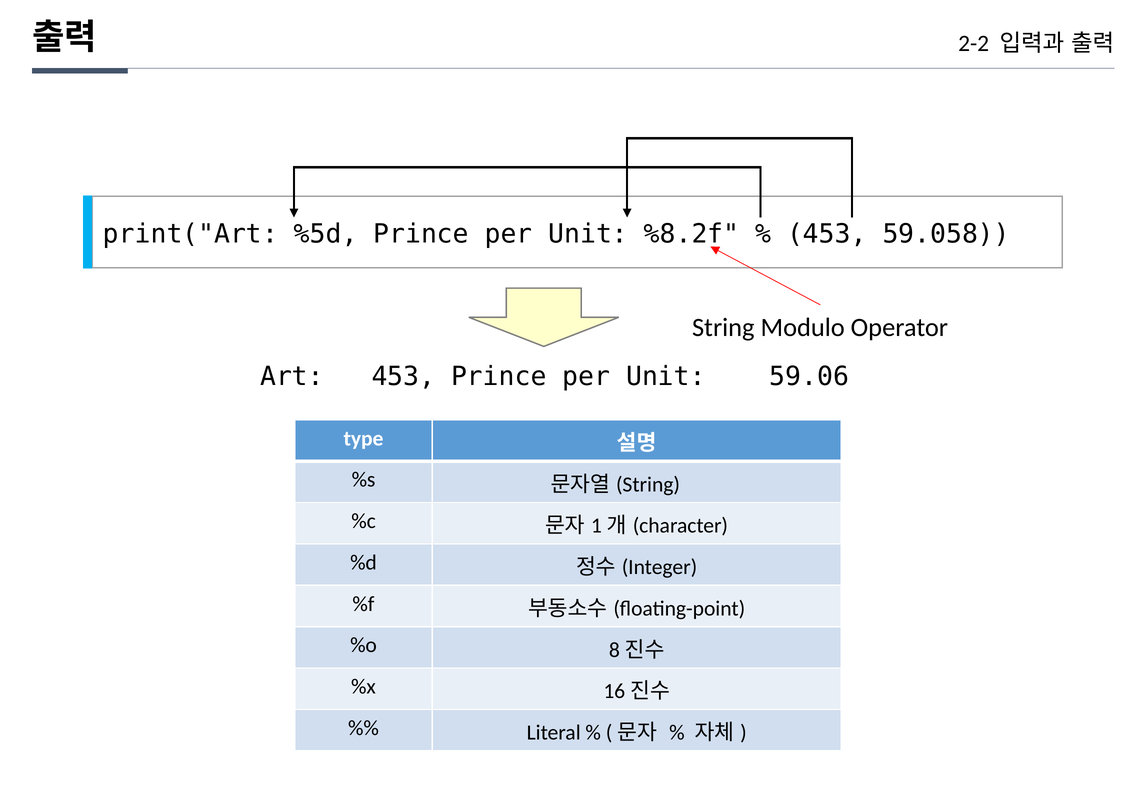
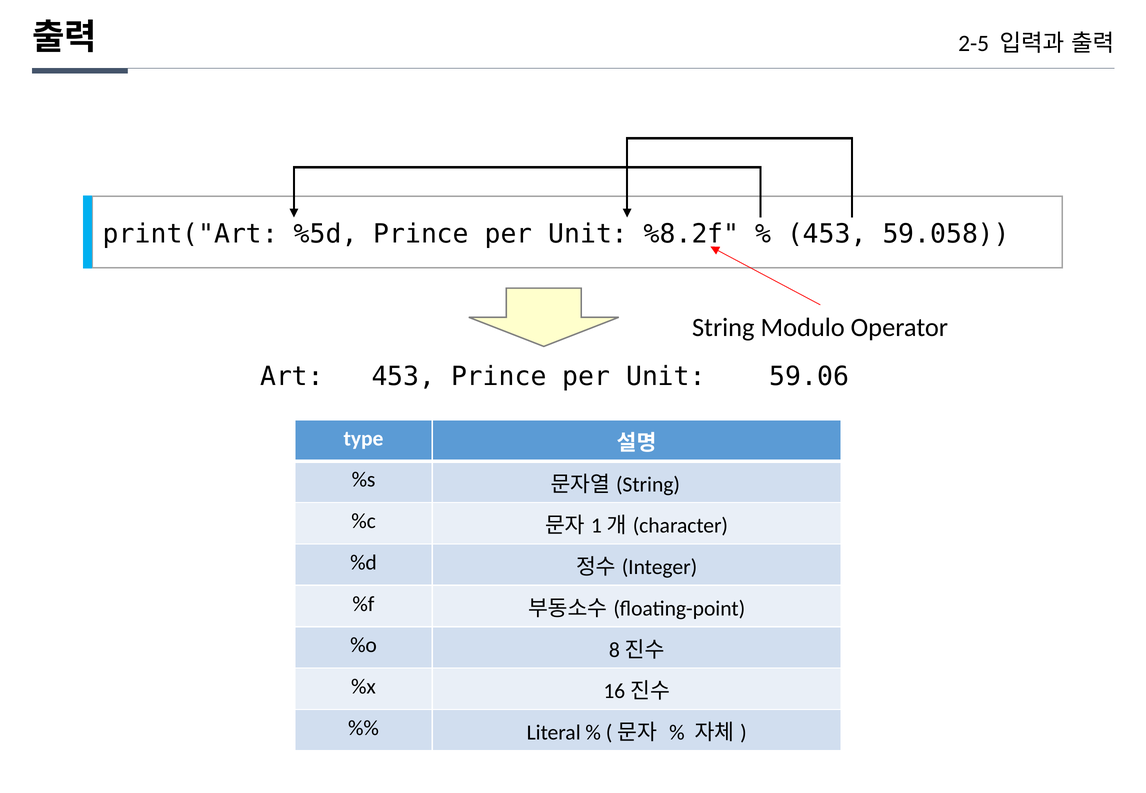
2-2: 2-2 -> 2-5 (974, 43)
